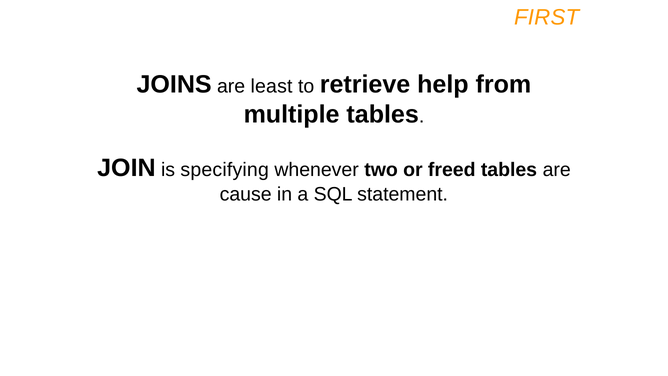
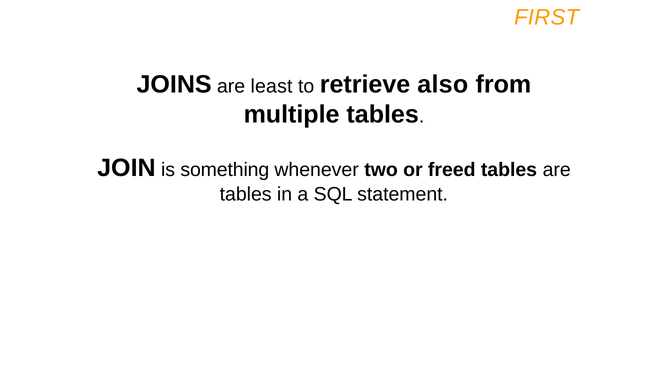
help: help -> also (443, 84)
specifying: specifying -> something (225, 170)
cause: cause -> tables (246, 194)
